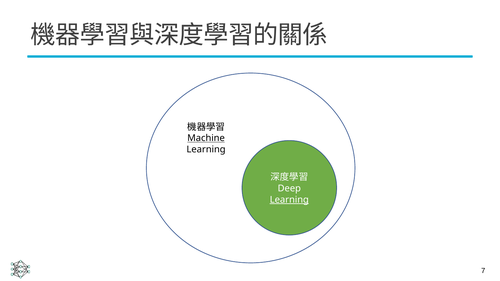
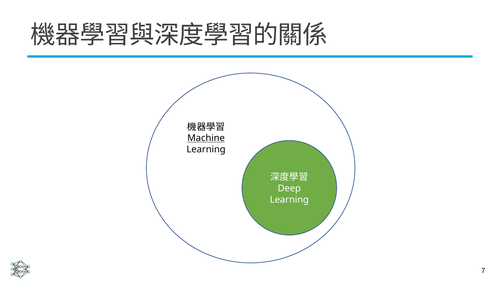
Learning underline: present -> none (289, 200)
